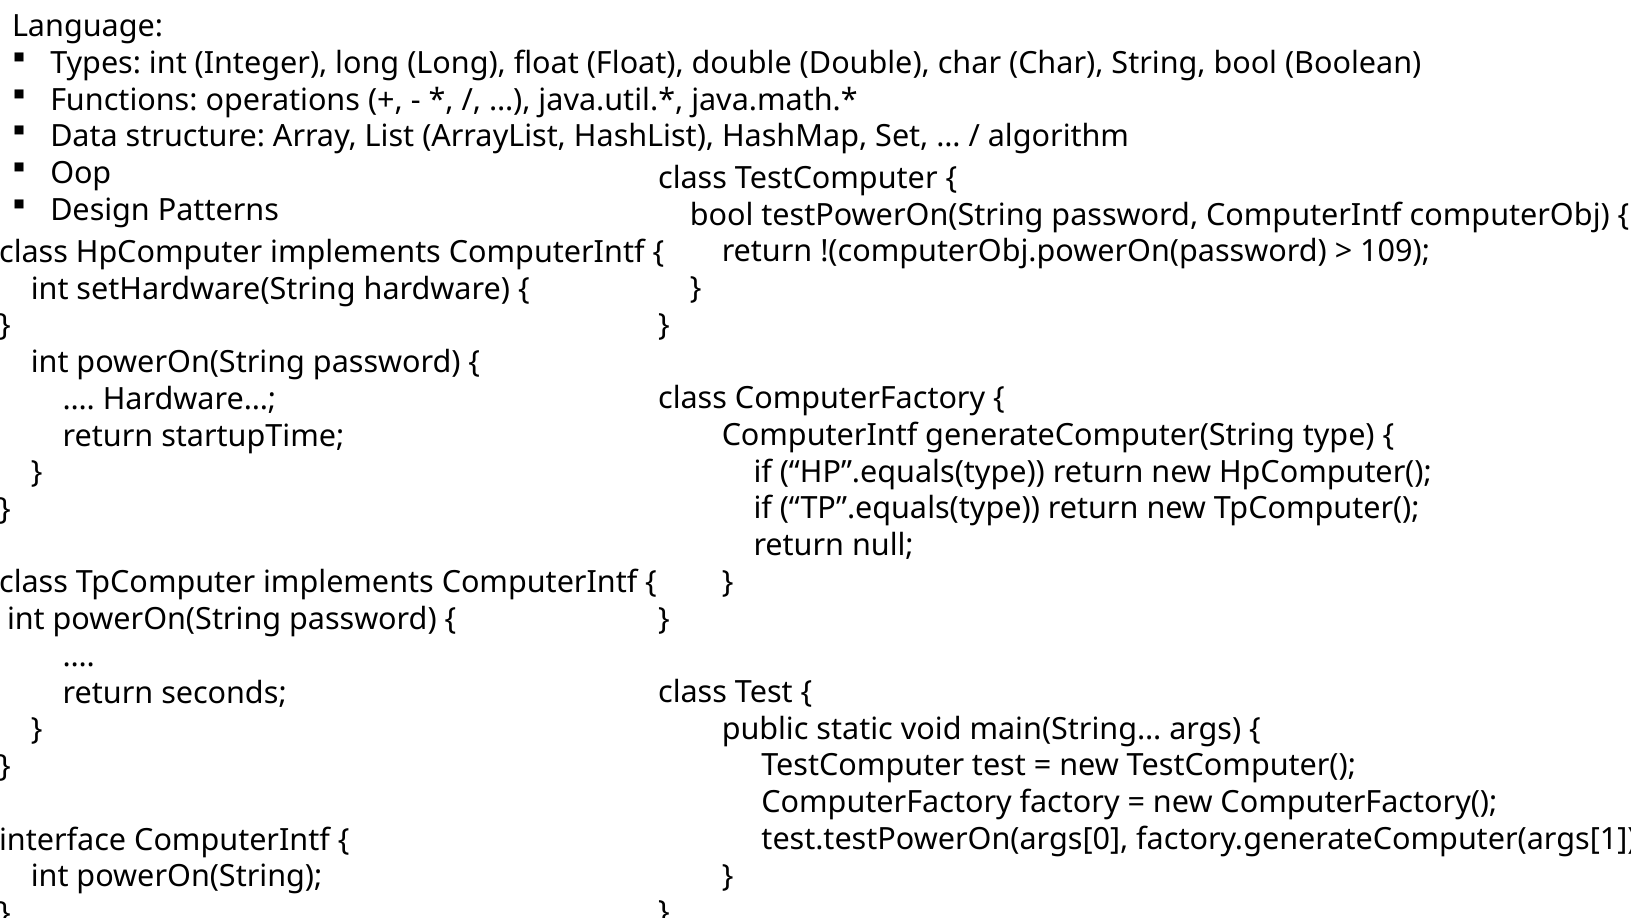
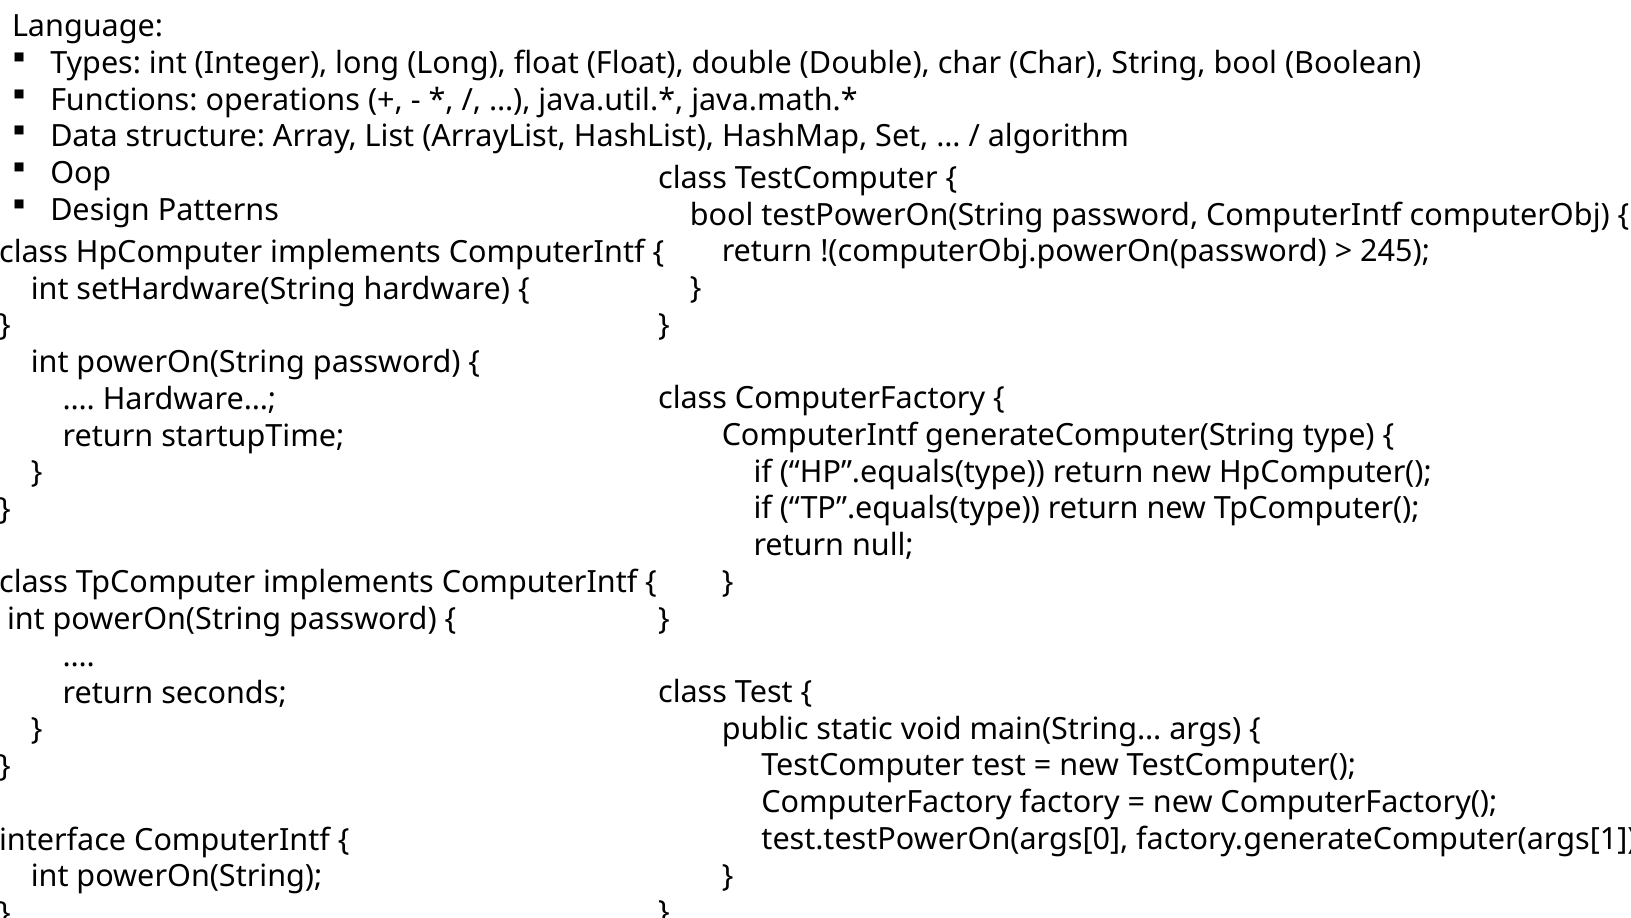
109: 109 -> 245 (1395, 252)
